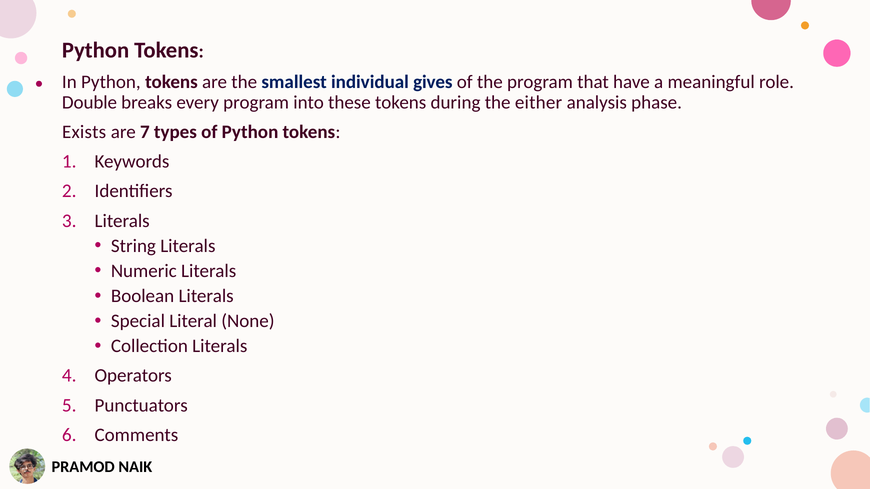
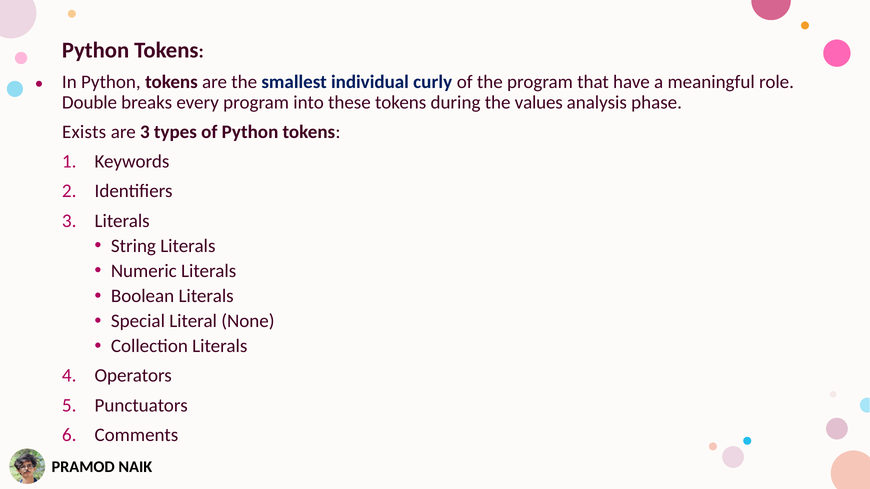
gives: gives -> curly (433, 82)
either: either -> values (539, 102)
are 7: 7 -> 3 (145, 132)
